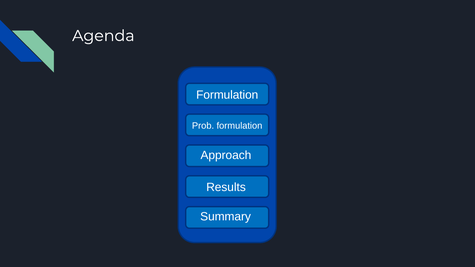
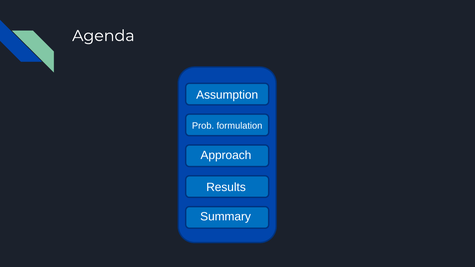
Formulation: Formulation -> Assumption (227, 95)
